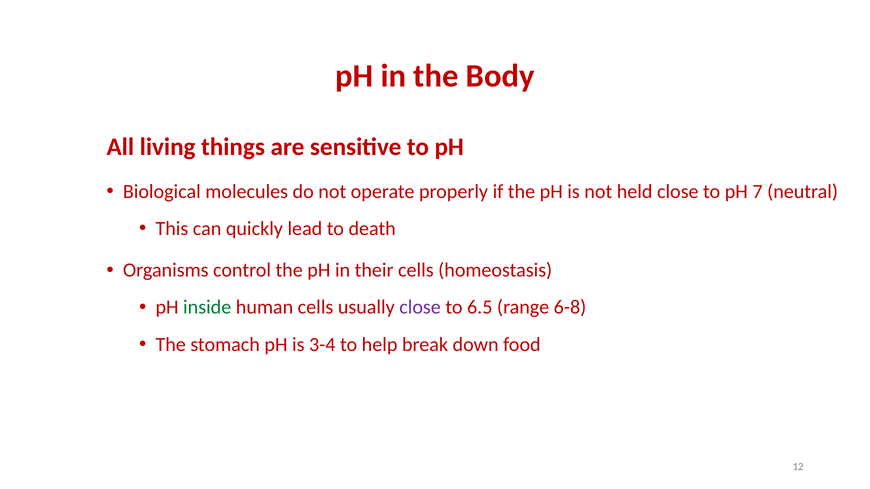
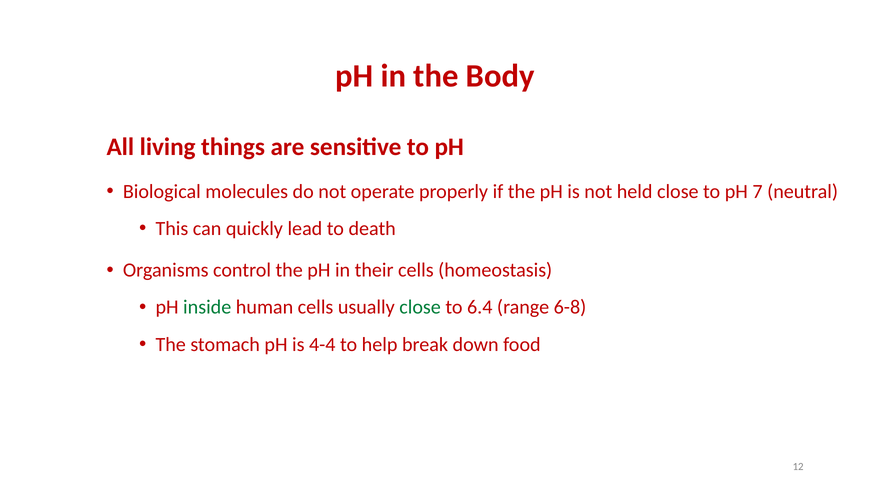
close colour: purple -> green (420, 308)
6.5: 6.5 -> 6.4 (480, 308)
3-4: 3-4 -> 4-4 (322, 345)
